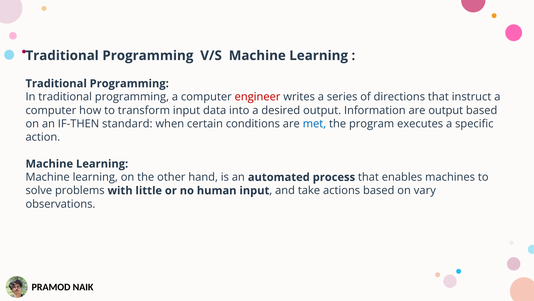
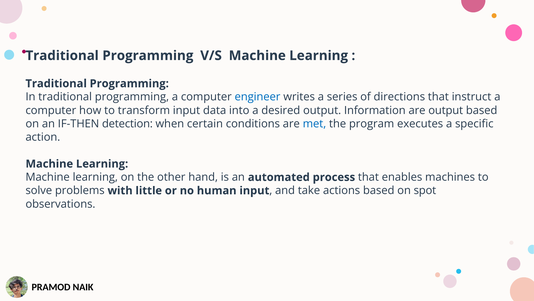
engineer colour: red -> blue (258, 97)
standard: standard -> detection (127, 123)
vary: vary -> spot (425, 190)
